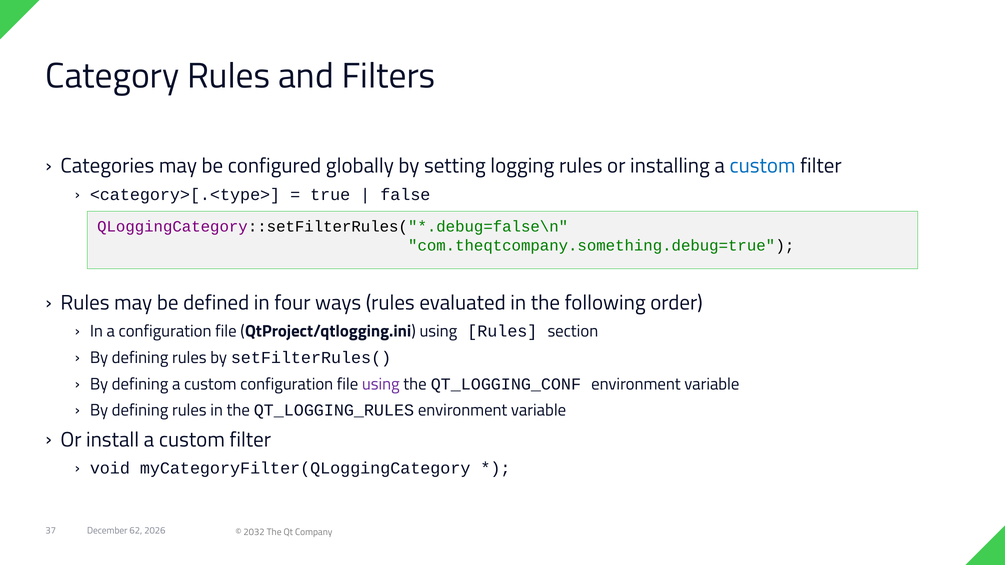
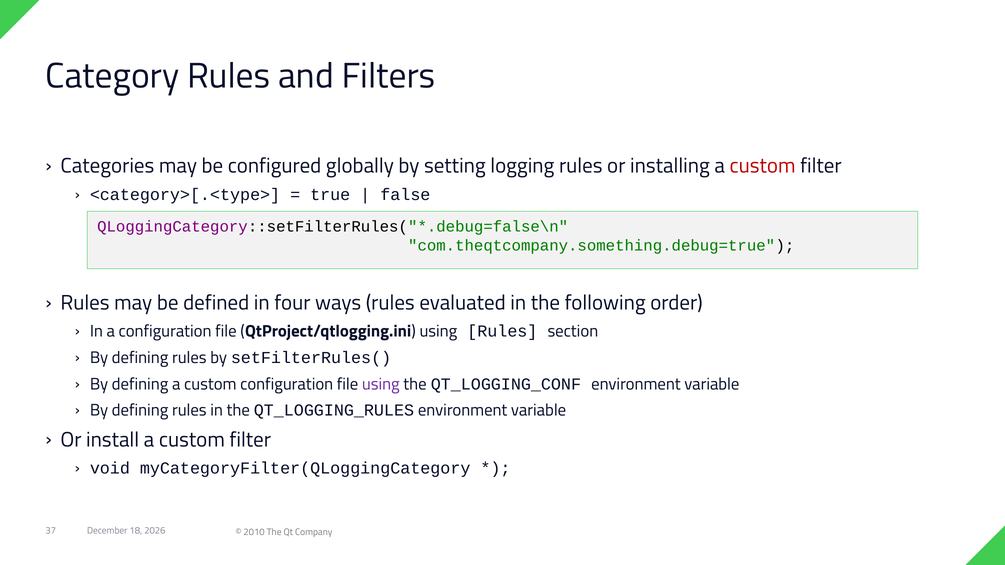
custom colour: blue -> red (763, 166)
62: 62 -> 18 (136, 531)
2032: 2032 -> 2010 (254, 533)
